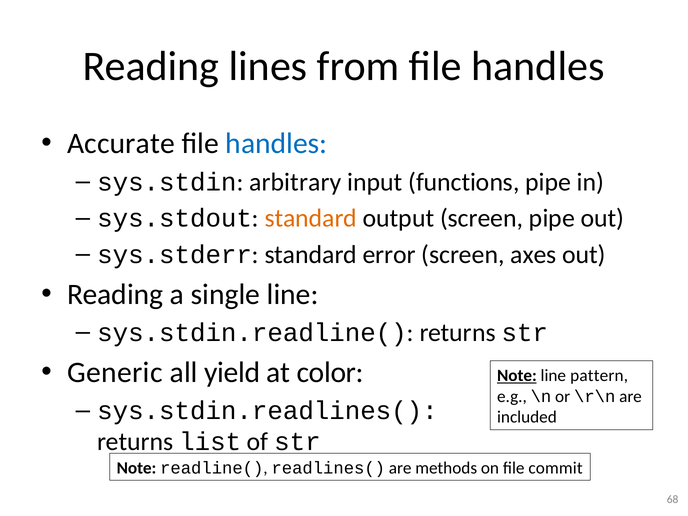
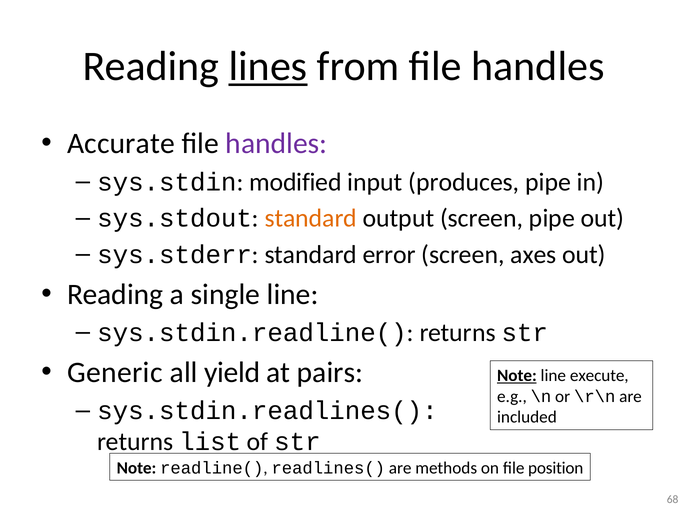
lines underline: none -> present (268, 67)
handles colour: blue -> purple (276, 144)
arbitrary: arbitrary -> modified (295, 182)
functions: functions -> produces (464, 182)
color: color -> pairs (330, 372)
pattern: pattern -> execute (599, 376)
commit: commit -> position (556, 468)
